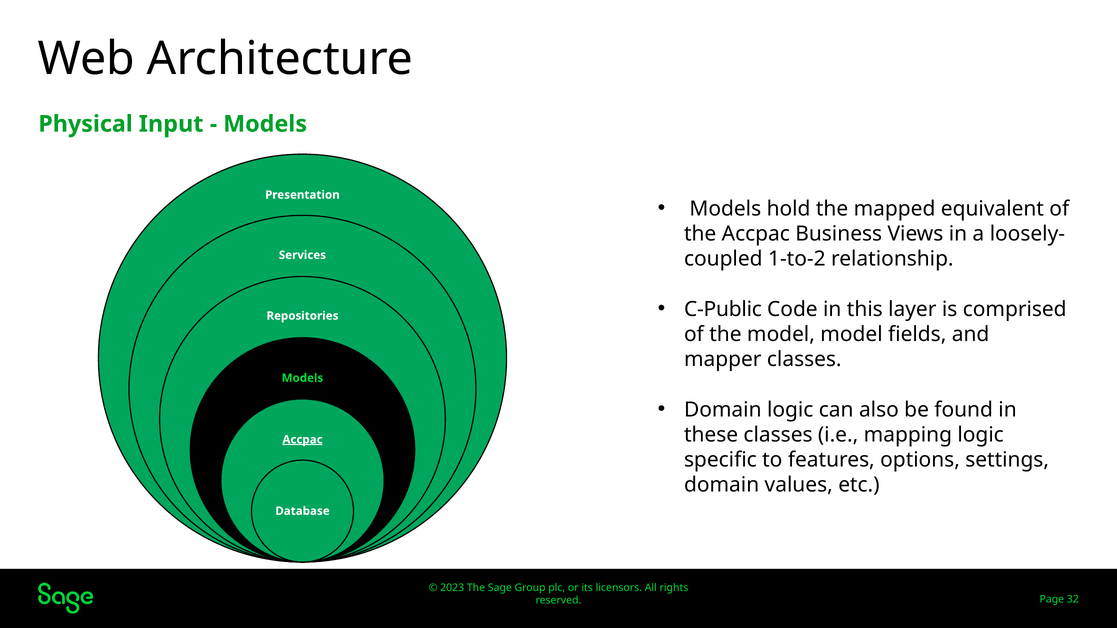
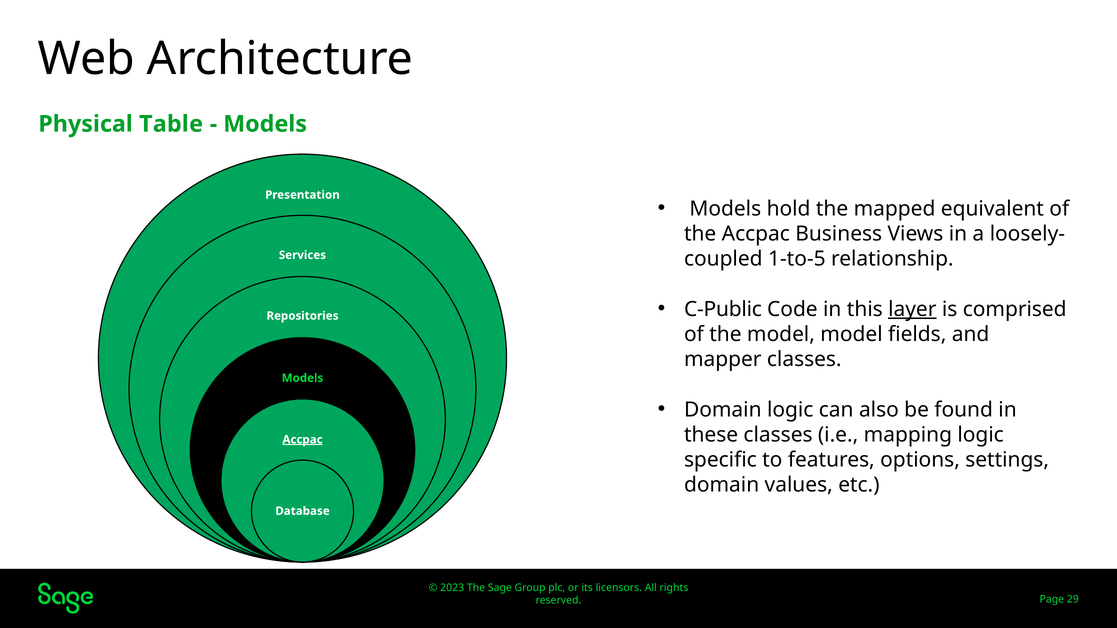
Input: Input -> Table (171, 124)
1-to-2: 1-to-2 -> 1-to-5 (797, 259)
layer underline: none -> present (912, 309)
32: 32 -> 29 (1073, 600)
